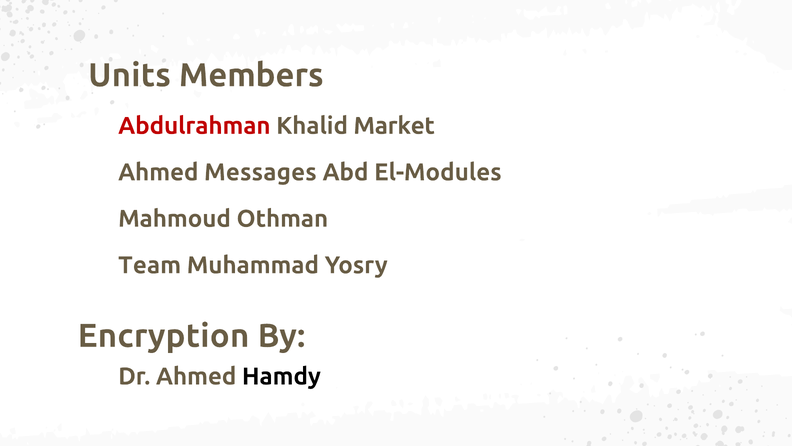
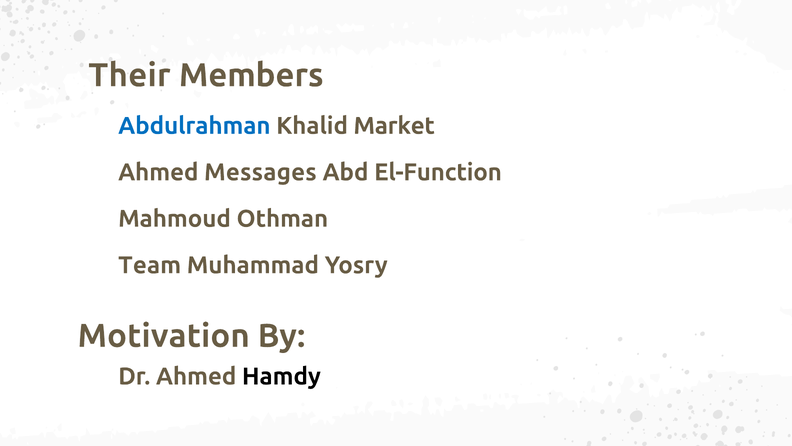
Units: Units -> Their (130, 75)
Abdulrahman colour: red -> blue (194, 126)
El-Modules: El-Modules -> El-Function (438, 172)
Encryption: Encryption -> Motivation (164, 336)
